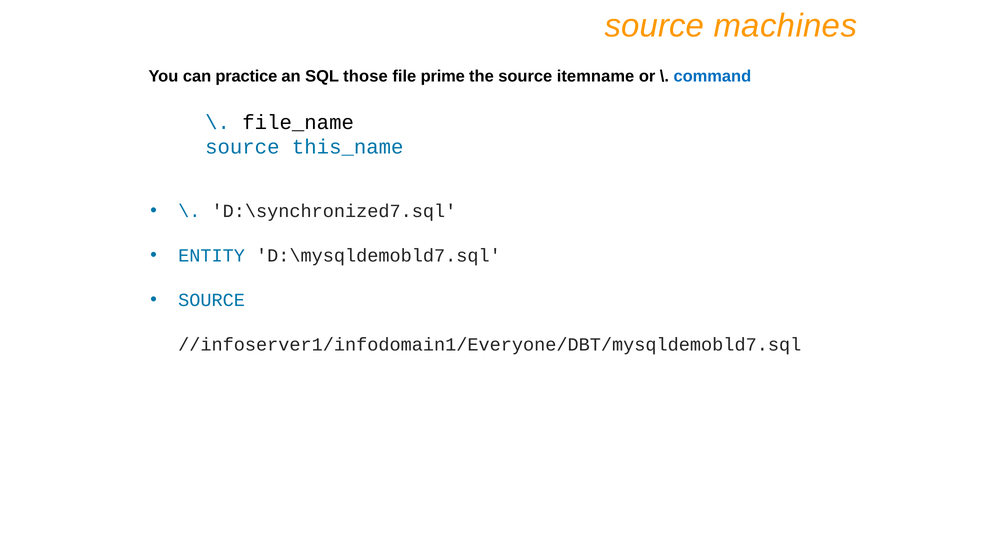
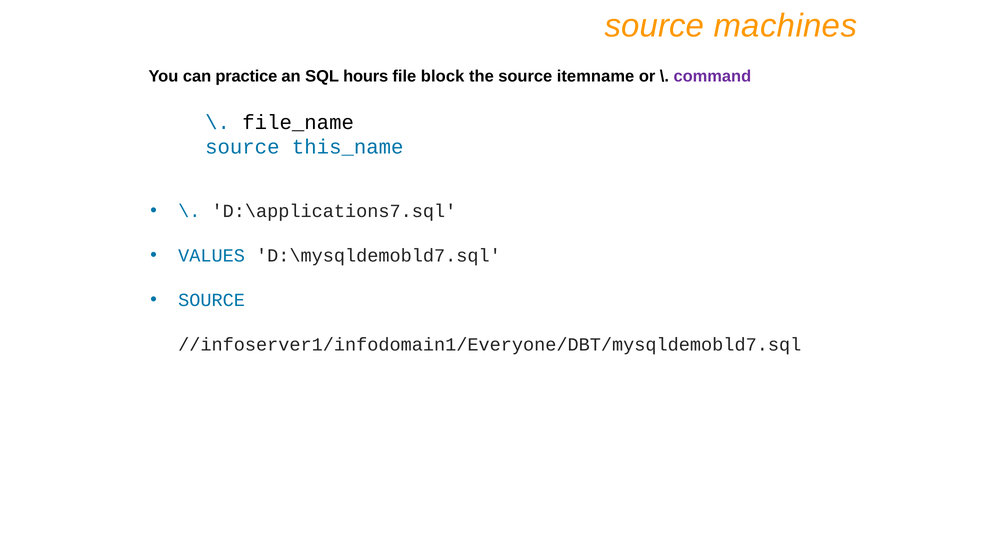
those: those -> hours (366, 77)
prime: prime -> block (443, 77)
command colour: blue -> purple (712, 77)
D:\synchronized7.sql: D:\synchronized7.sql -> D:\applications7.sql (334, 211)
ENTITY: ENTITY -> VALUES (212, 256)
